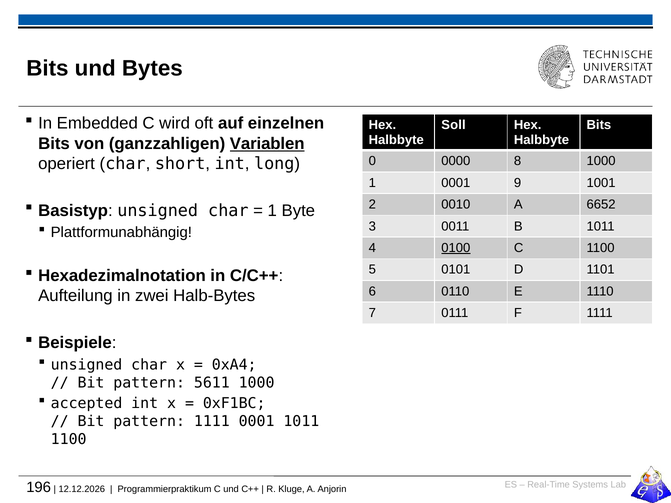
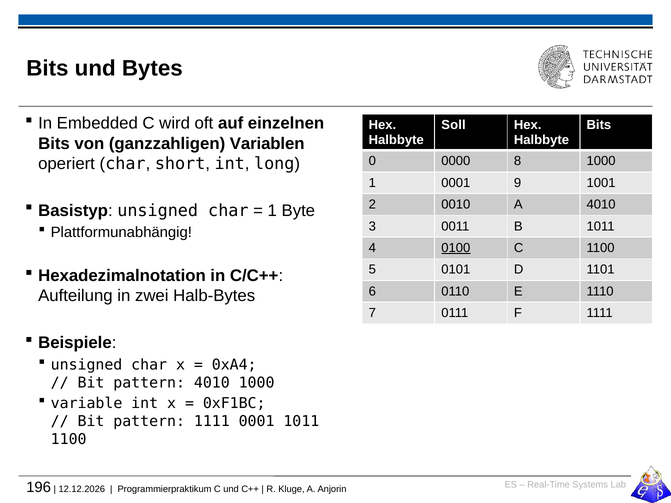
Variablen underline: present -> none (267, 144)
A 6652: 6652 -> 4010 (601, 205)
pattern 5611: 5611 -> 4010 (212, 383)
accepted: accepted -> variable (87, 404)
